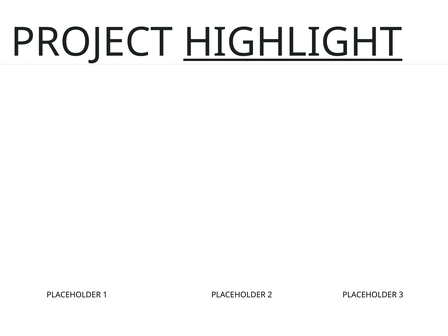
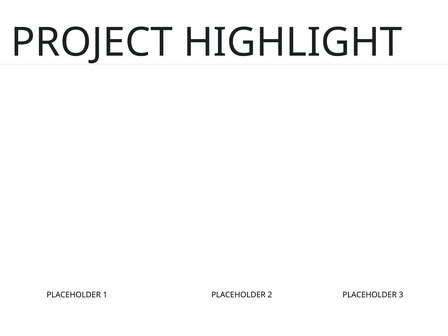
HIGHLIGHT underline: present -> none (293, 42)
